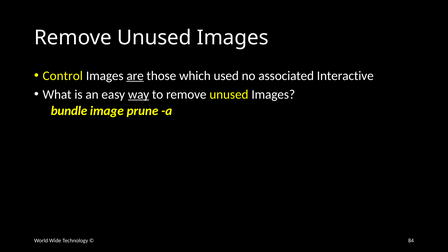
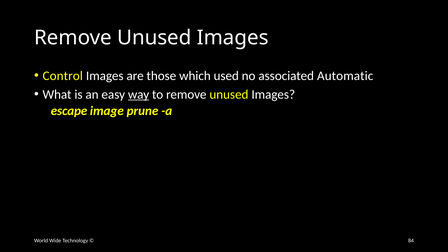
are underline: present -> none (135, 76)
Interactive: Interactive -> Automatic (345, 76)
bundle: bundle -> escape (69, 111)
